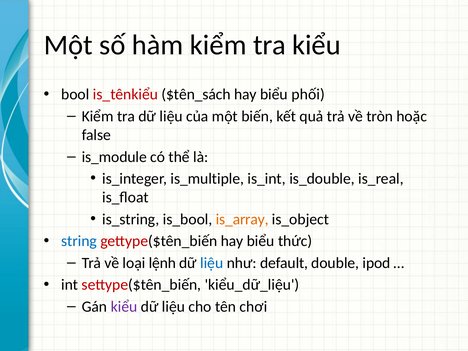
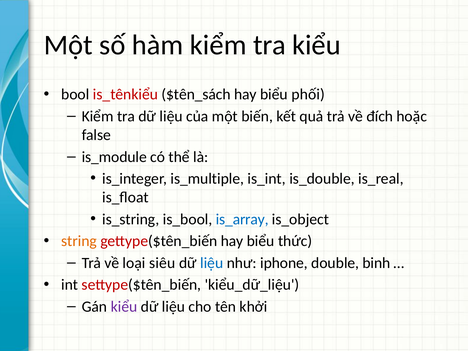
tròn: tròn -> đích (380, 116)
is_array colour: orange -> blue (242, 219)
string colour: blue -> orange (79, 241)
lệnh: lệnh -> siêu (162, 263)
default: default -> iphone (284, 263)
ipod: ipod -> binh (376, 263)
chơi: chơi -> khởi (254, 307)
